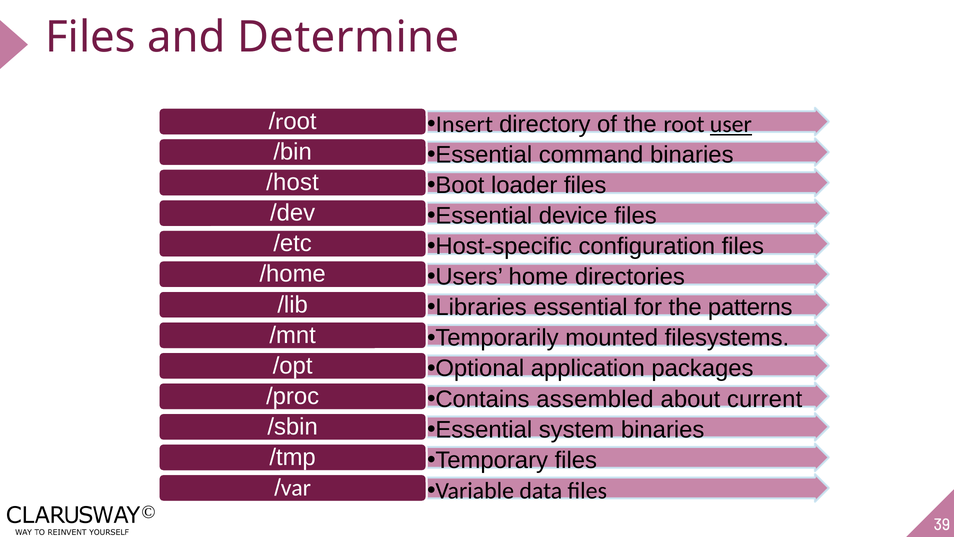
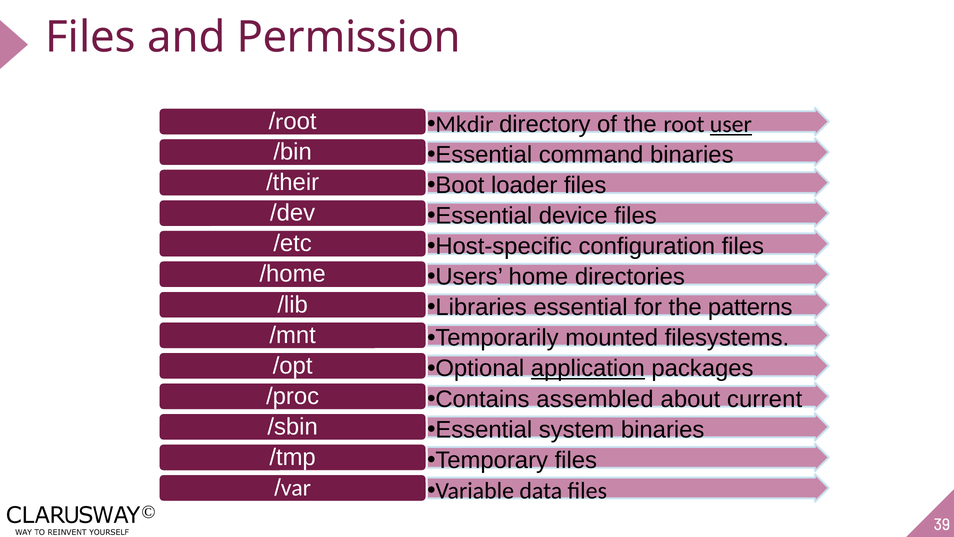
Determine: Determine -> Permission (349, 37)
Insert: Insert -> Mkdir (464, 124)
/host: /host -> /their (293, 182)
application underline: none -> present (588, 368)
